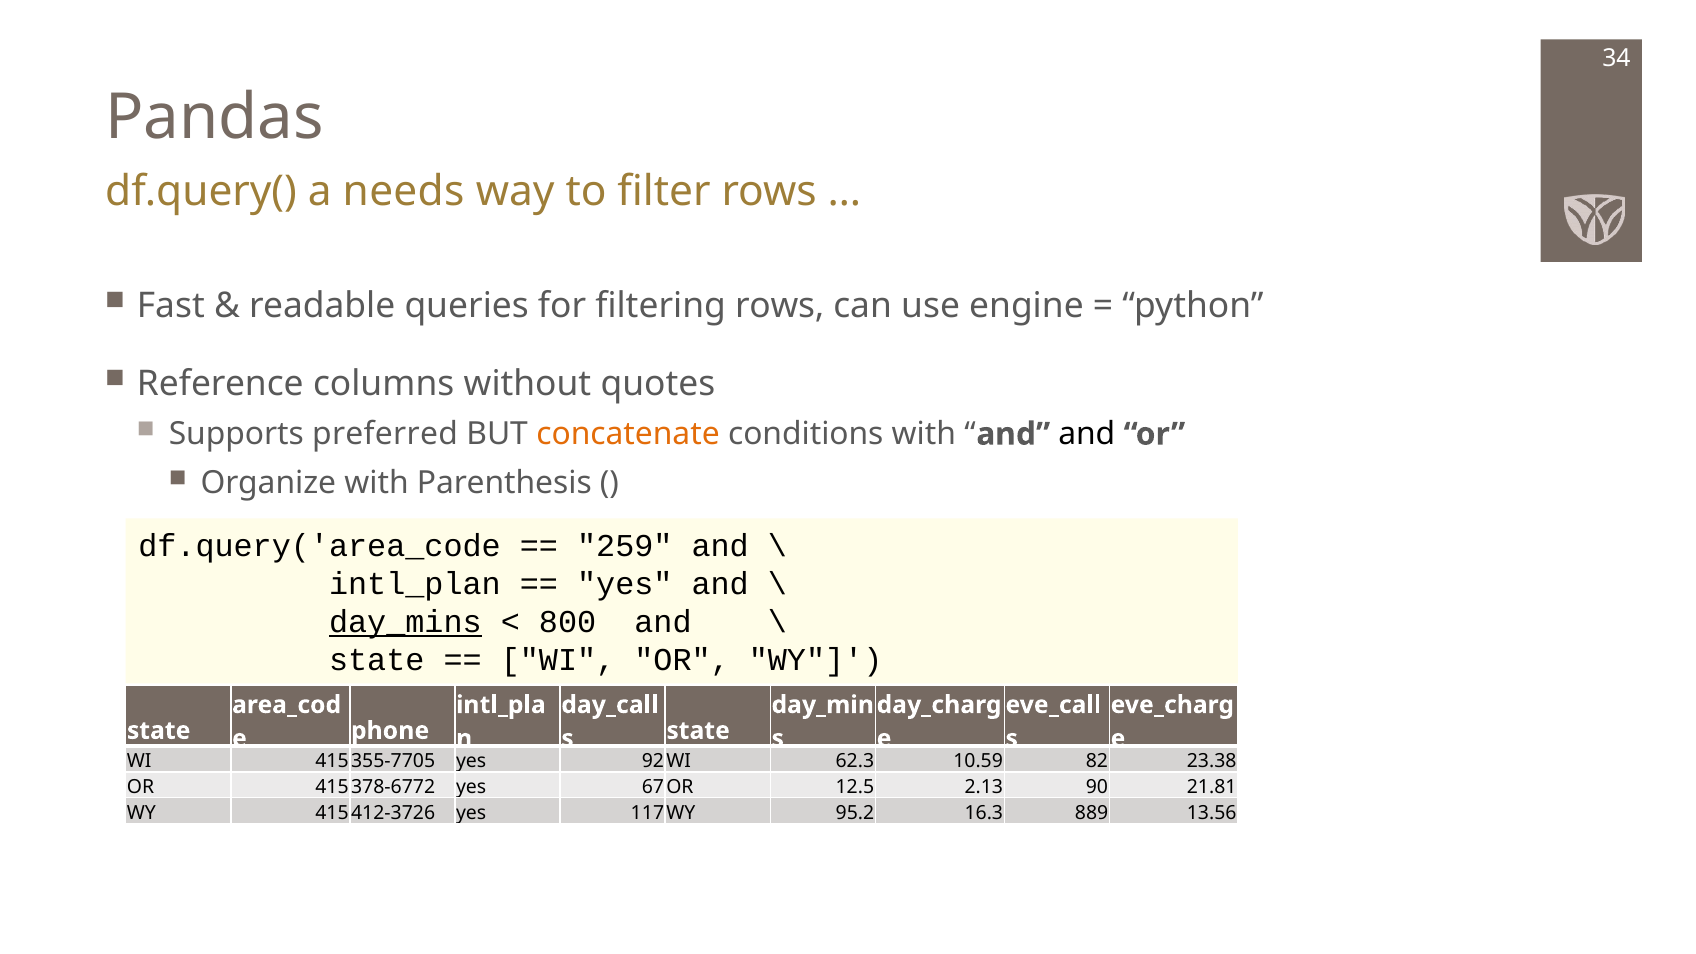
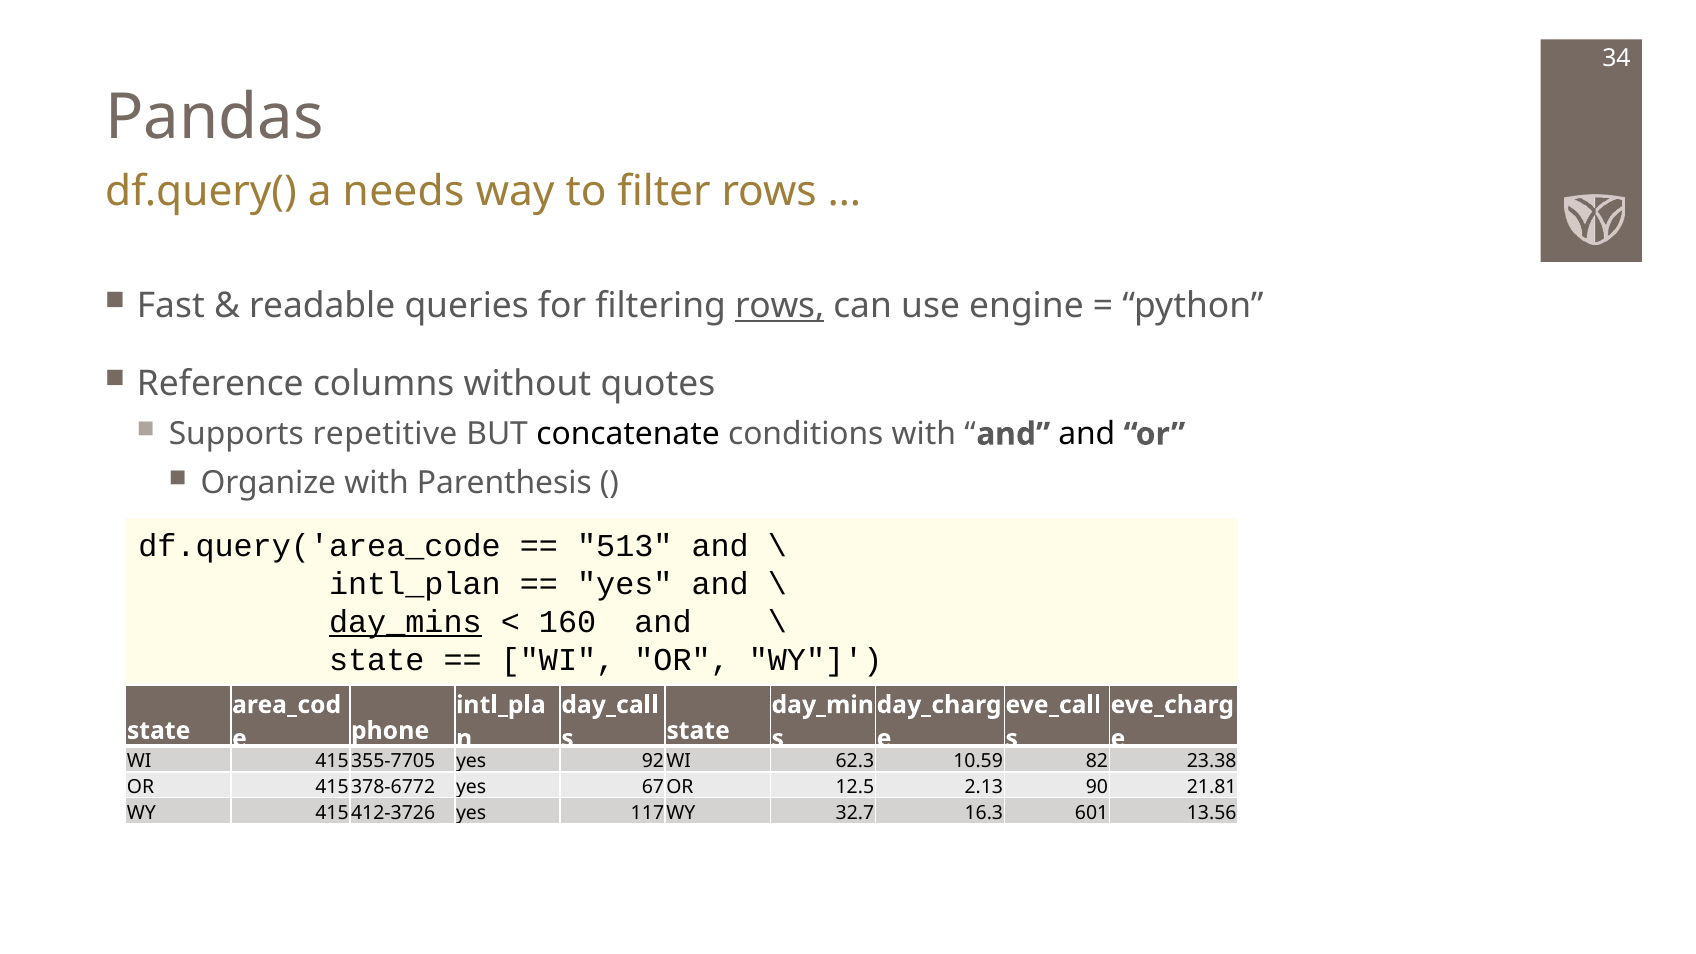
rows underline: none -> present (780, 306)
preferred: preferred -> repetitive (385, 434)
concatenate colour: orange -> black (628, 434)
259: 259 -> 513 (625, 546)
800: 800 -> 160 (568, 622)
95.2: 95.2 -> 32.7 (855, 813)
889: 889 -> 601 (1092, 813)
